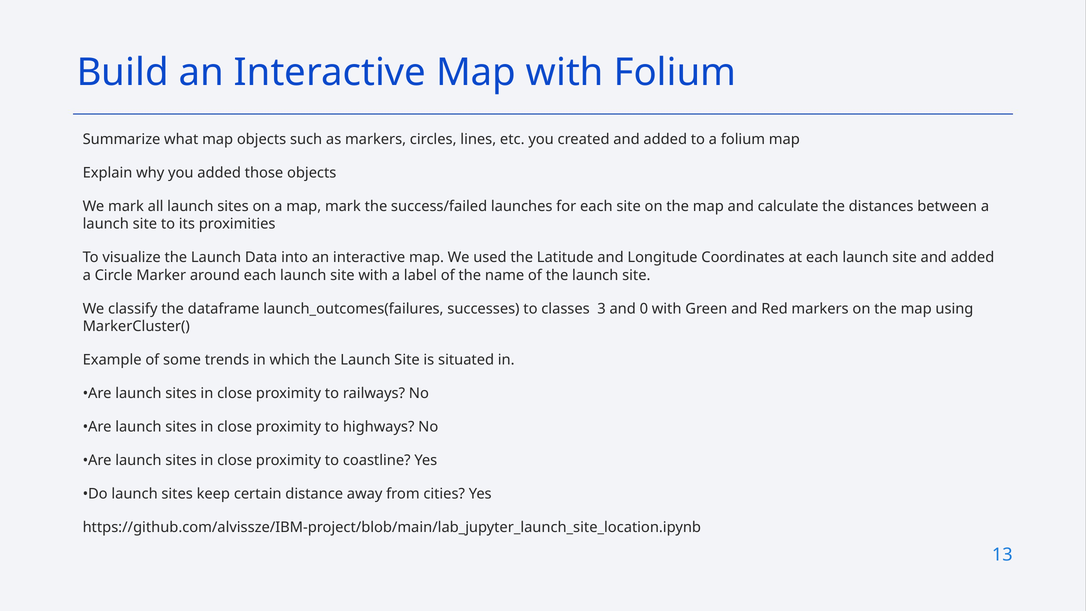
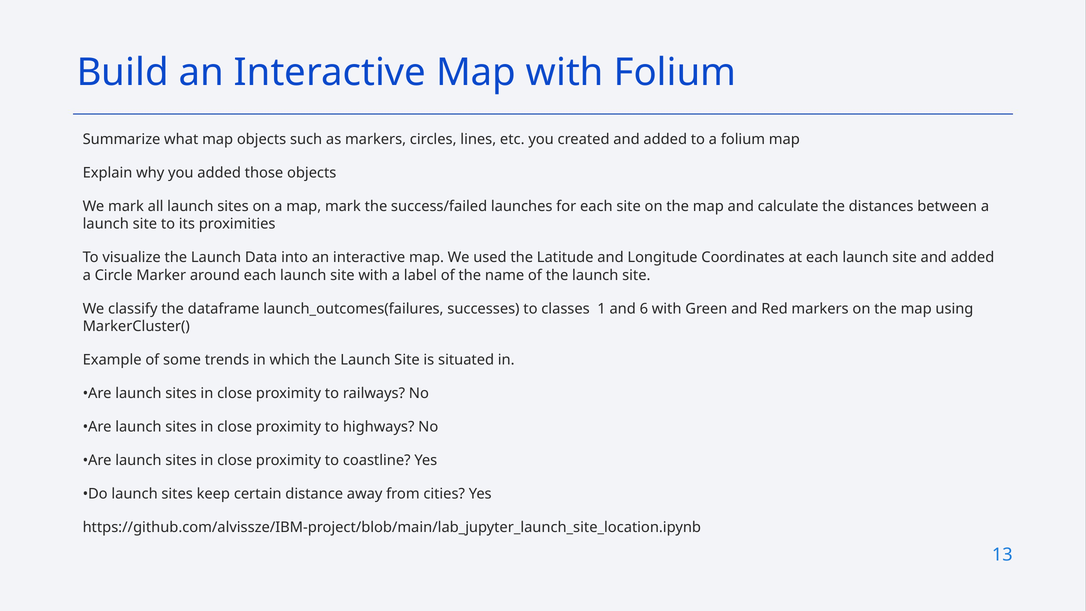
3: 3 -> 1 (602, 309)
0: 0 -> 6 (644, 309)
